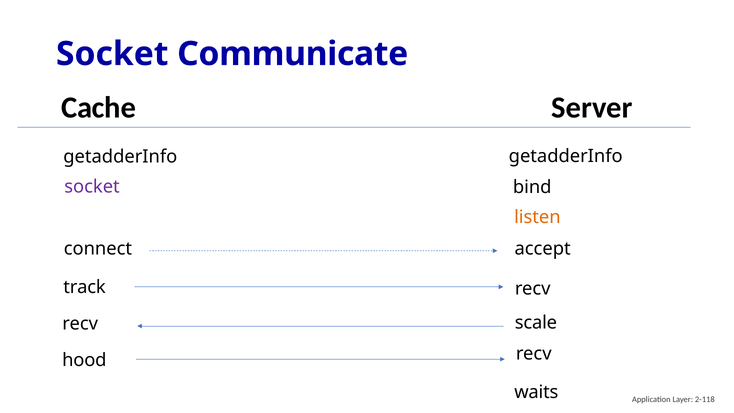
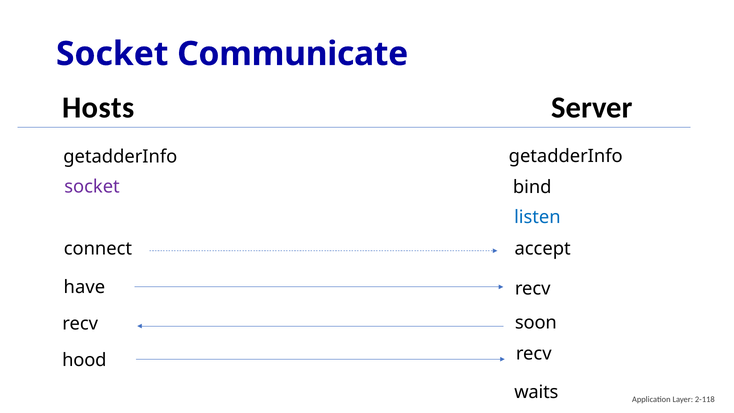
Cache: Cache -> Hosts (98, 108)
listen colour: orange -> blue (537, 217)
track: track -> have (84, 287)
scale: scale -> soon (536, 323)
